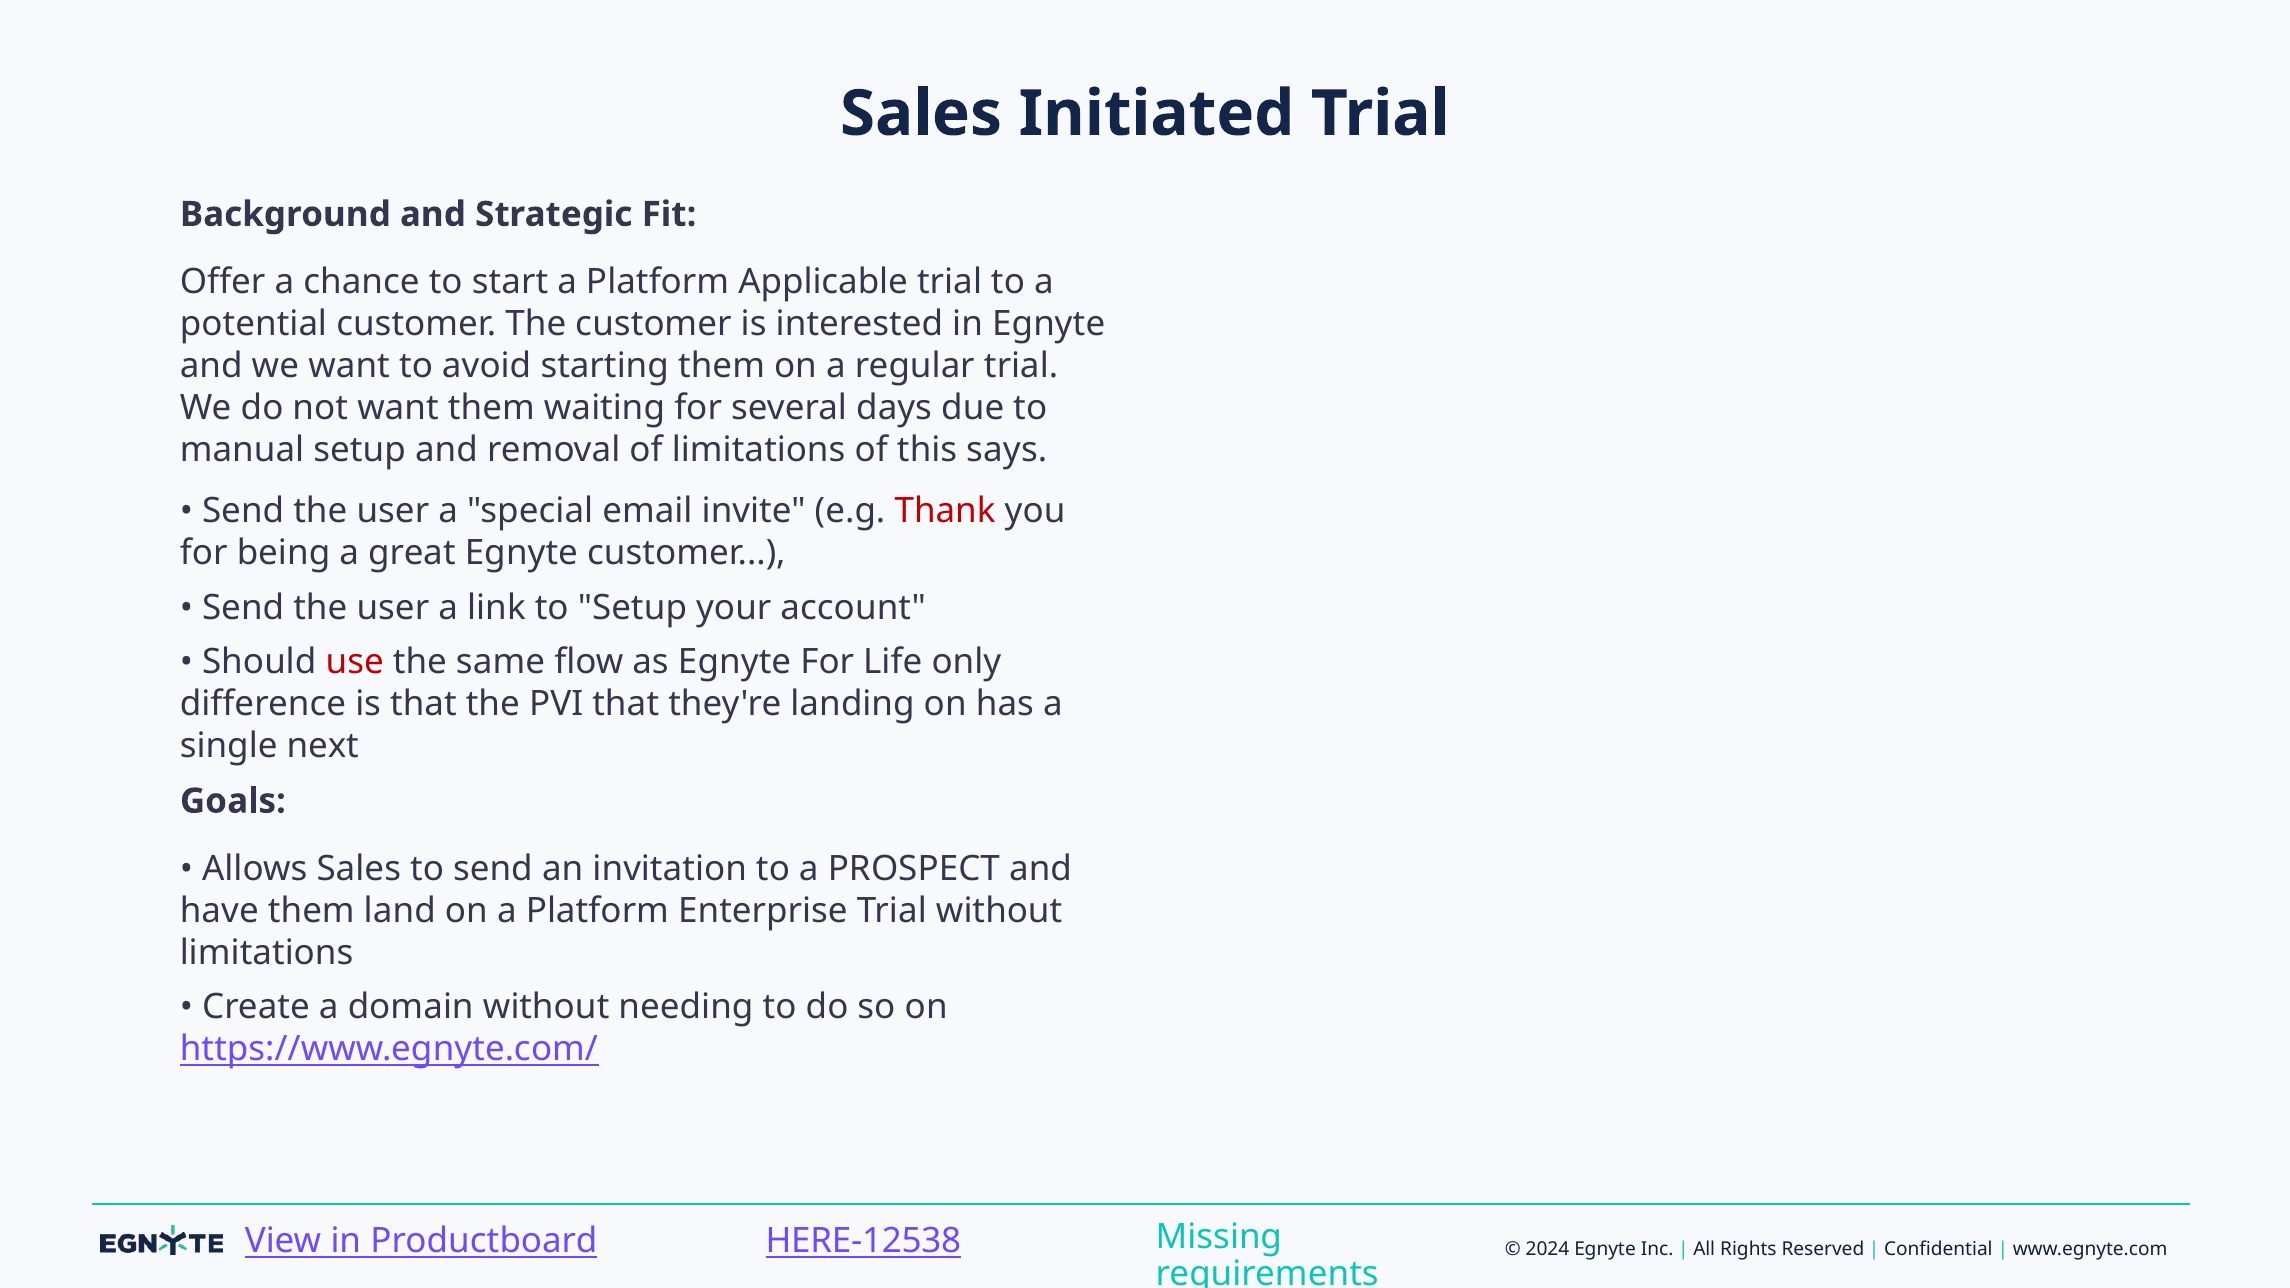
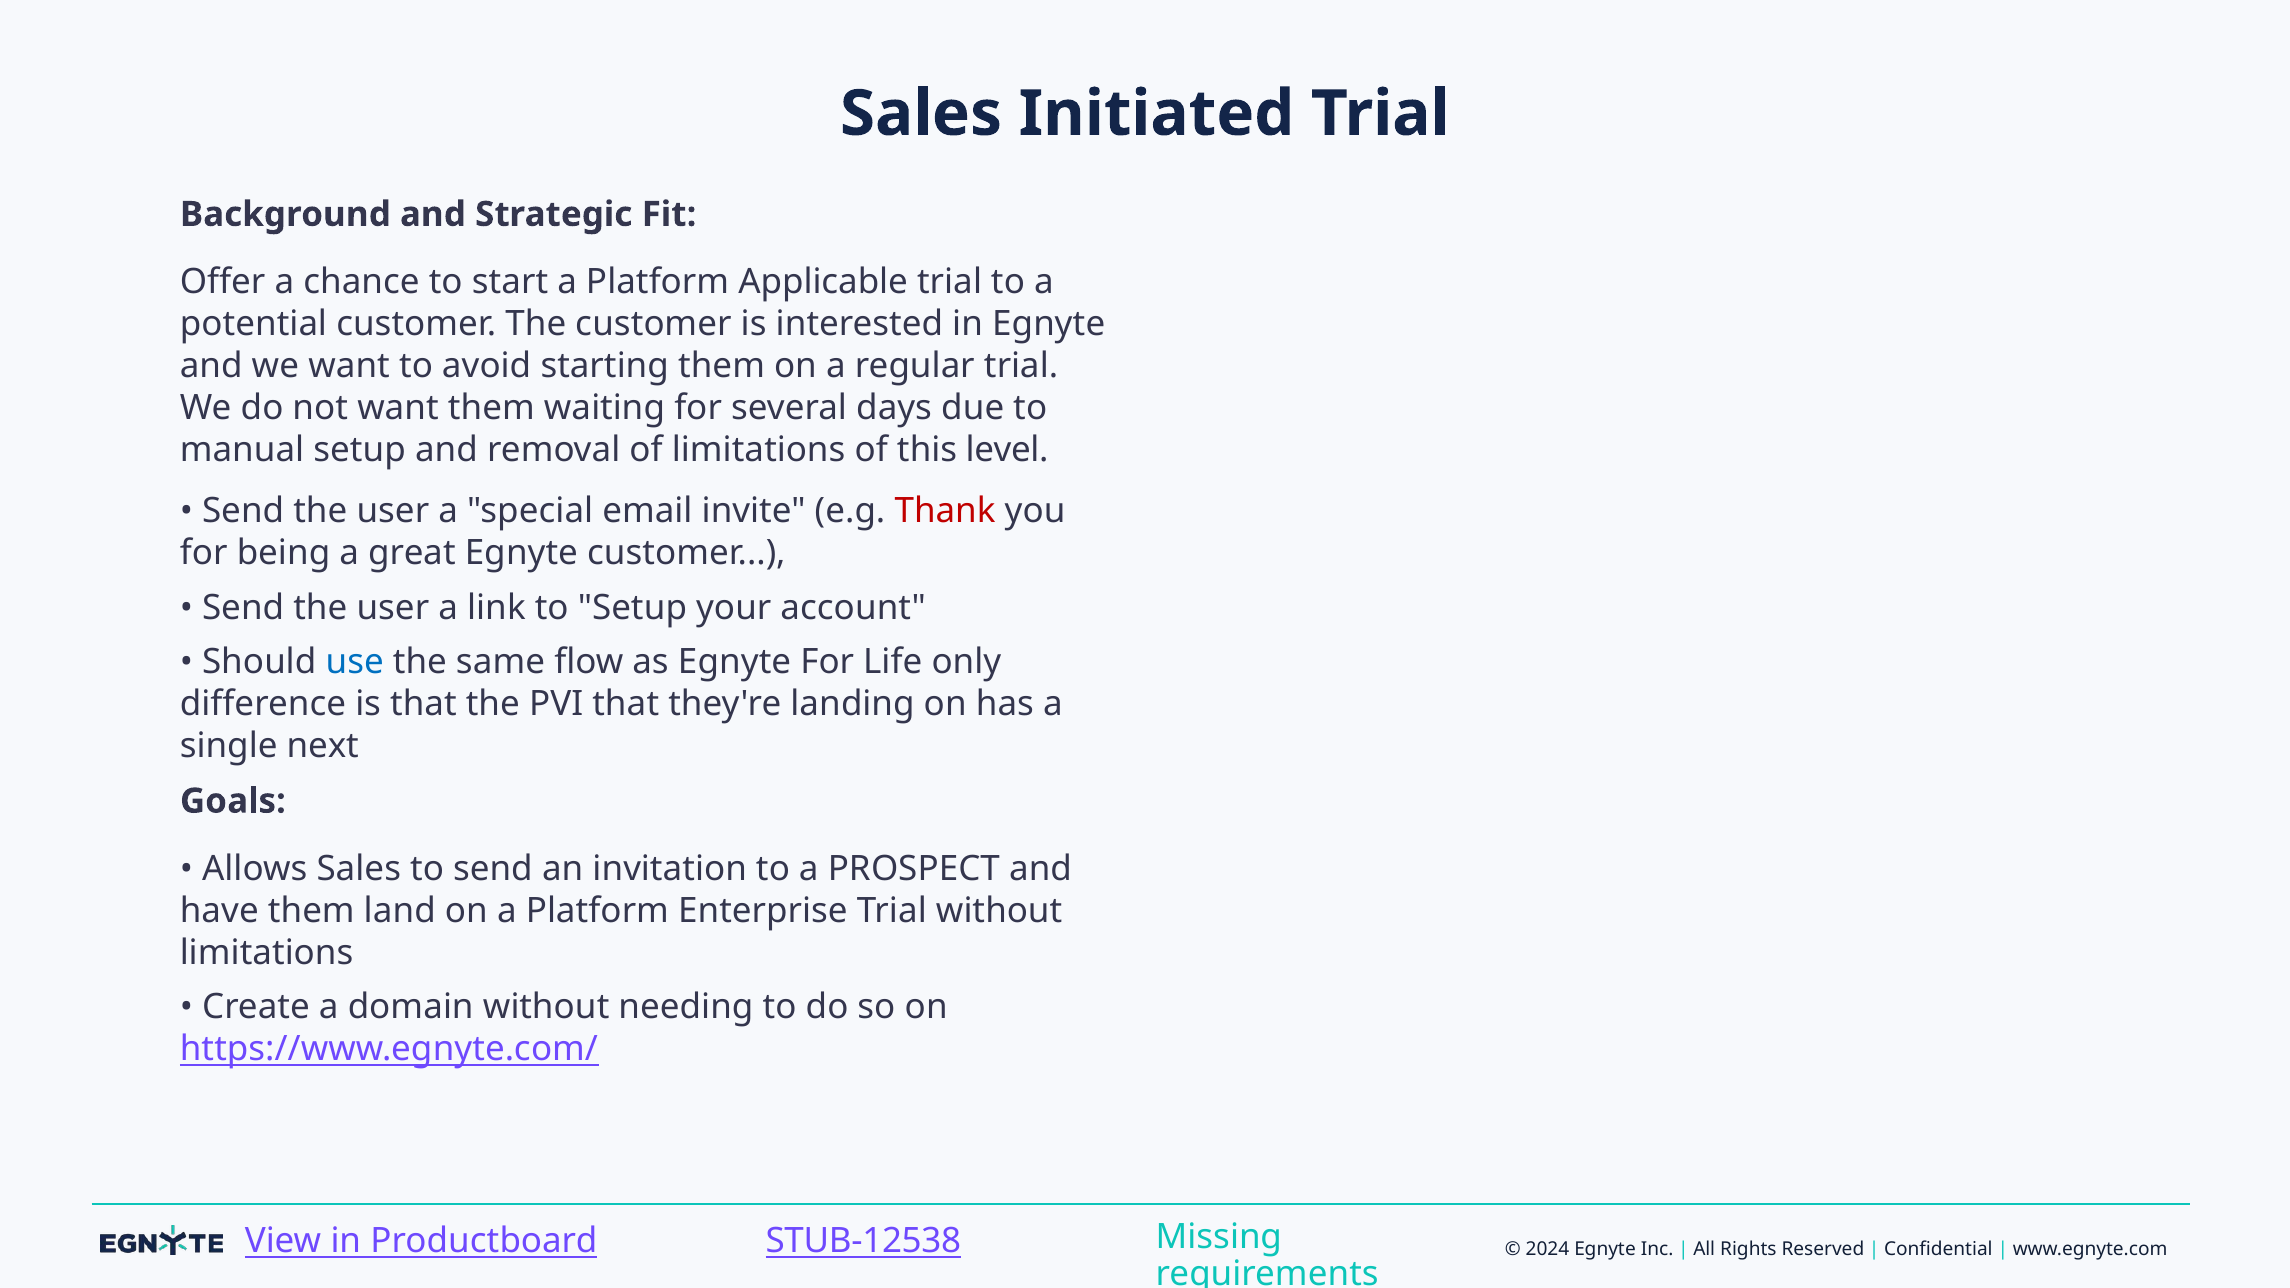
says: says -> level (1007, 450)
use colour: red -> blue (355, 662)
HERE-12538: HERE-12538 -> STUB-12538 (863, 1241)
